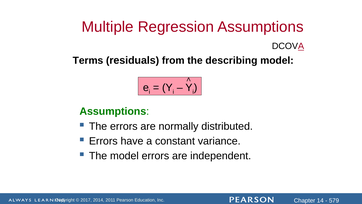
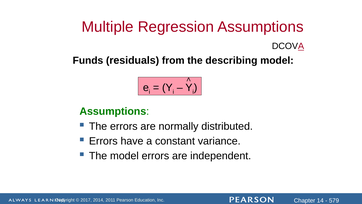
Terms: Terms -> Funds (88, 61)
